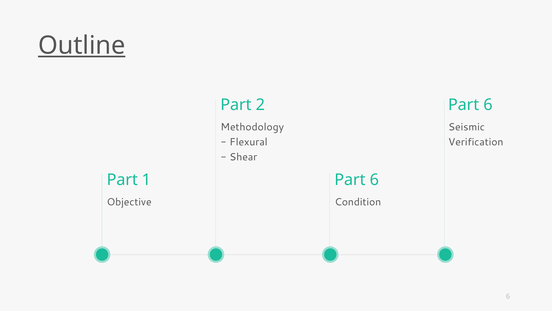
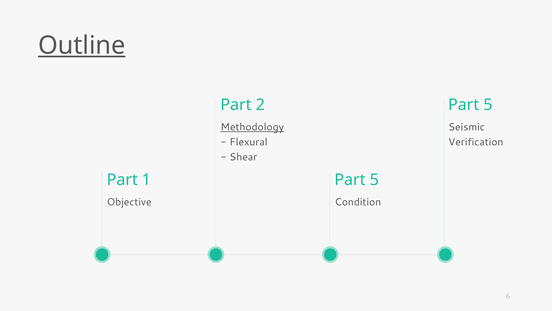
6: 6 -> 5 (488, 105)
Methodology underline: none -> present (252, 127)
6: 6 -> 5 (374, 180)
